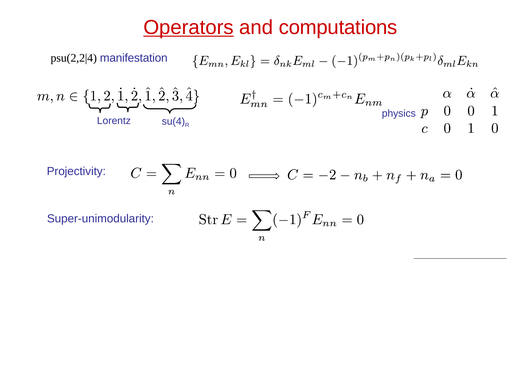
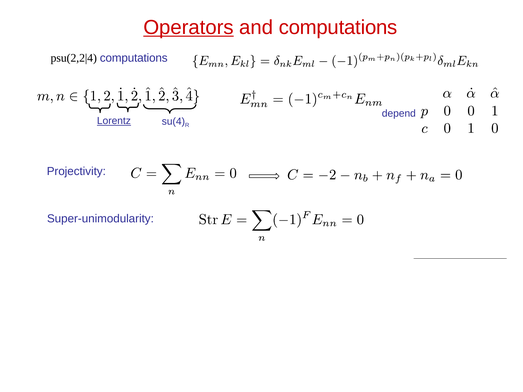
manifestation: manifestation -> computations (134, 58)
physics: physics -> depend (399, 113)
Lorentz underline: none -> present (114, 121)
